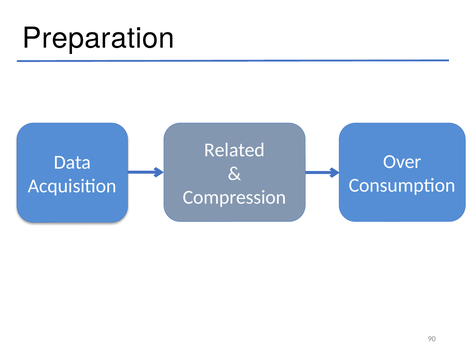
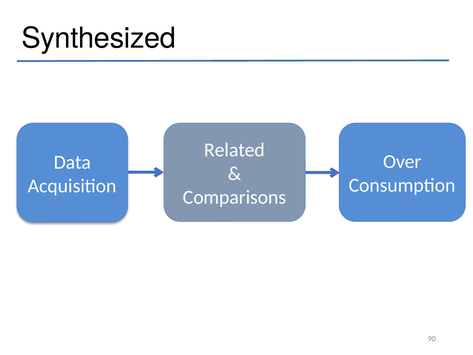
Preparation: Preparation -> Synthesized (99, 38)
Compression: Compression -> Comparisons (235, 197)
